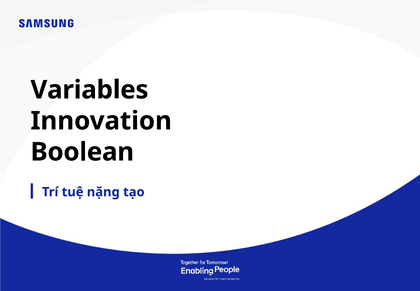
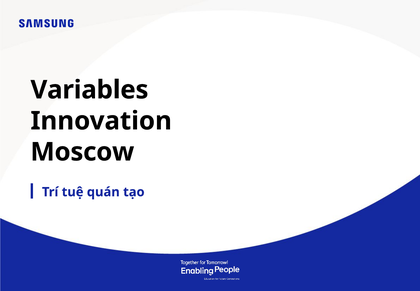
Boolean: Boolean -> Moscow (82, 152)
nặng: nặng -> quán (103, 192)
